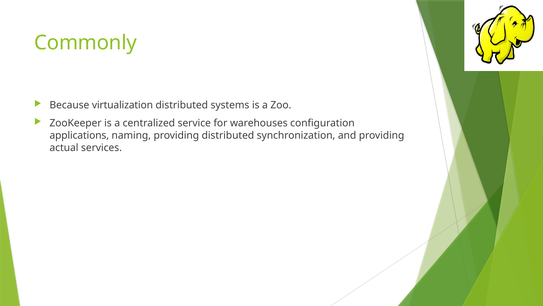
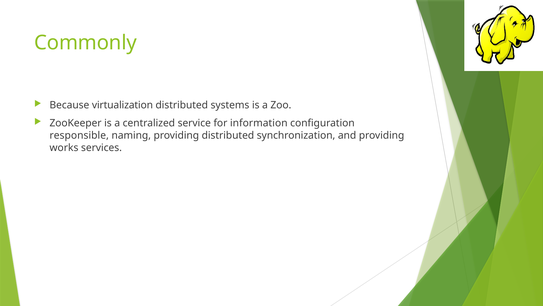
warehouses: warehouses -> information (259, 123)
applications: applications -> responsible (79, 135)
actual: actual -> works (64, 147)
